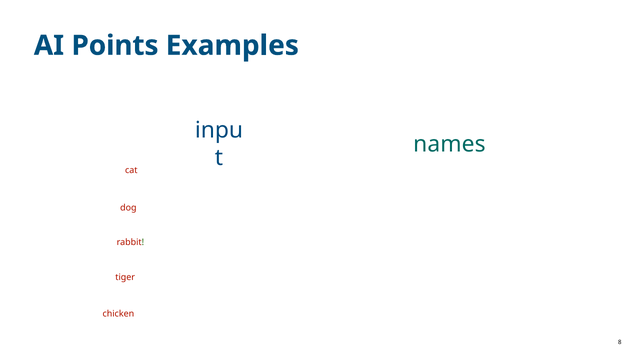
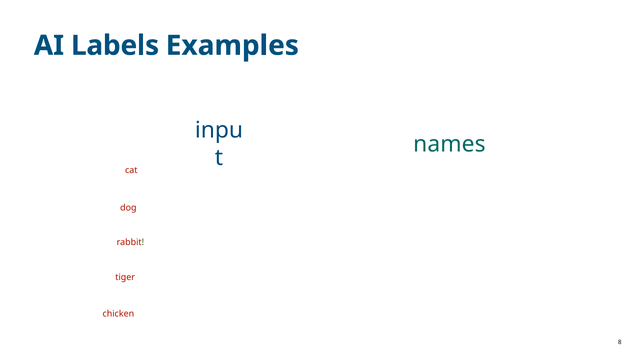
Points: Points -> Labels (115, 46)
